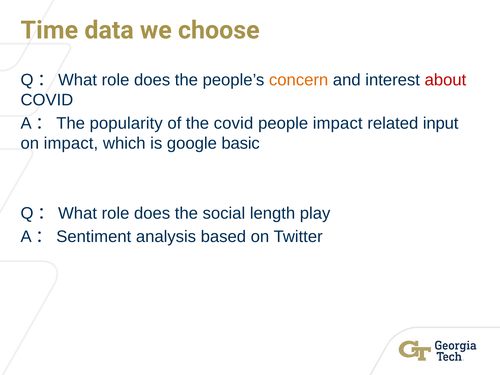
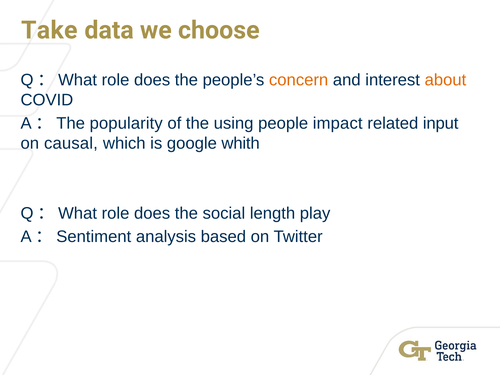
Time: Time -> Take (49, 30)
about colour: red -> orange (445, 80)
the covid: covid -> using (234, 123)
on impact: impact -> causal (71, 143)
basic: basic -> whith (241, 143)
